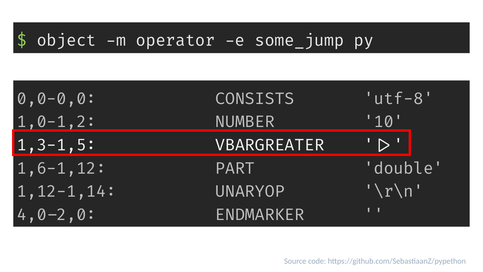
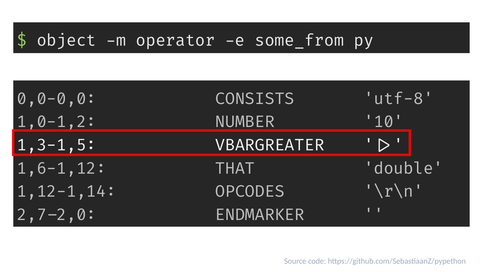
some_jump.py: some_jump.py -> some_from.py (314, 41)
PART: PART -> THAT (235, 168)
UNARYOP: UNARYOP -> OPCODES (250, 191)
4,0-2,0: 4,0-2,0 -> 2,7-2,0 (57, 215)
